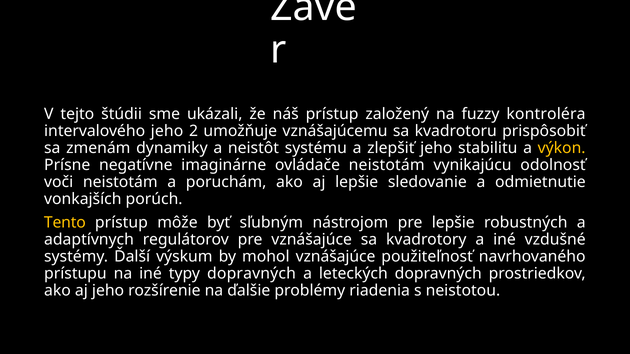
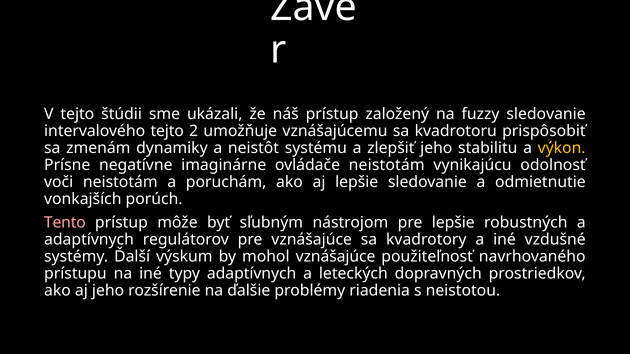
fuzzy kontroléra: kontroléra -> sledovanie (546, 114)
intervalového jeho: jeho -> tejto (167, 131)
Tento colour: yellow -> pink (65, 223)
typy dopravných: dopravných -> adaptívnych (252, 274)
